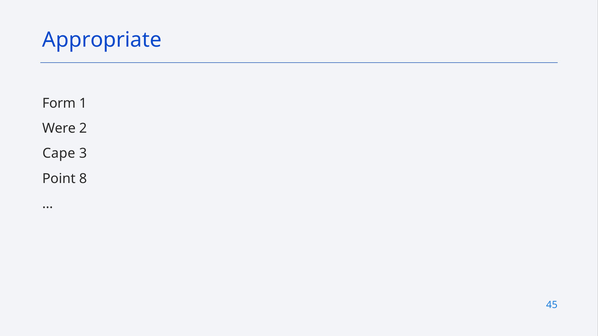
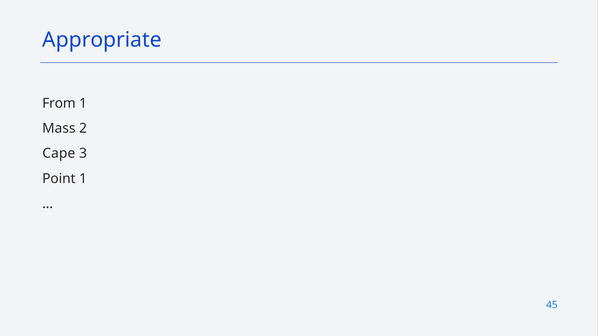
Form: Form -> From (59, 103)
Were: Were -> Mass (59, 128)
Point 8: 8 -> 1 (83, 179)
